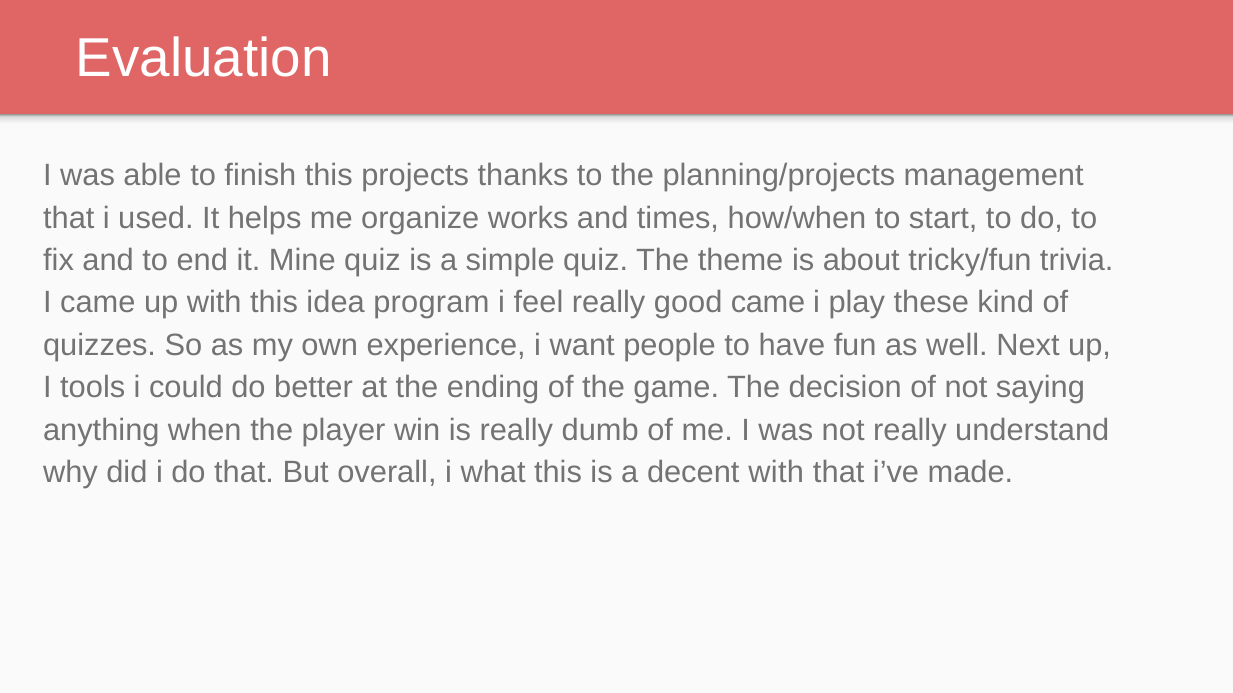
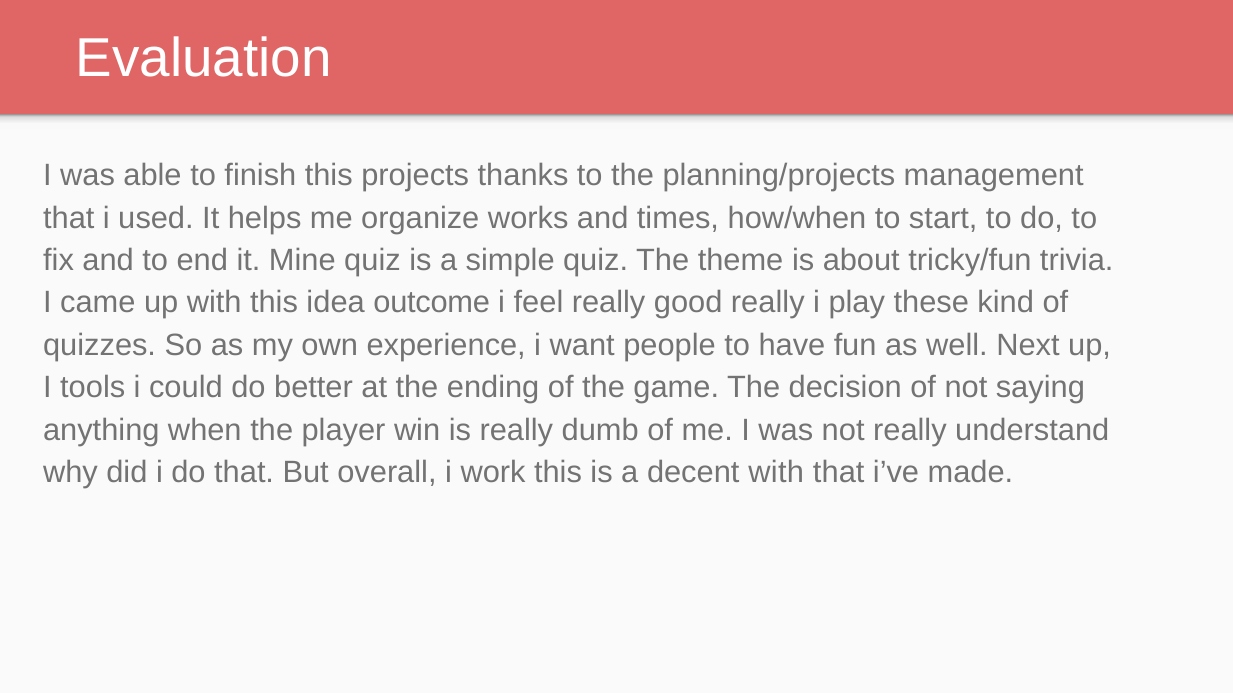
program: program -> outcome (432, 303)
good came: came -> really (768, 303)
what: what -> work (493, 473)
